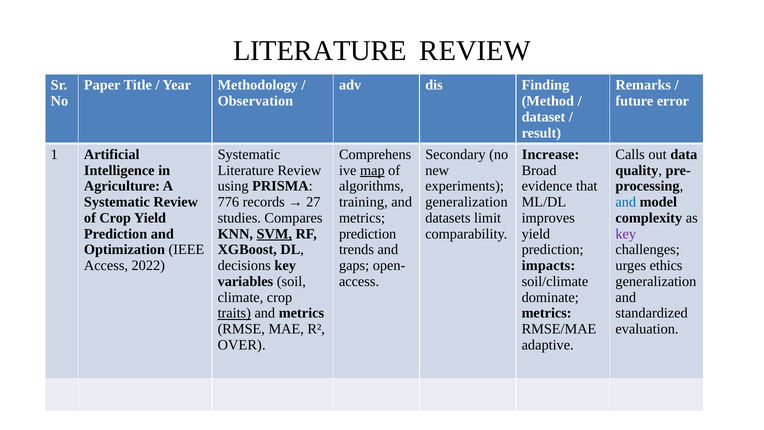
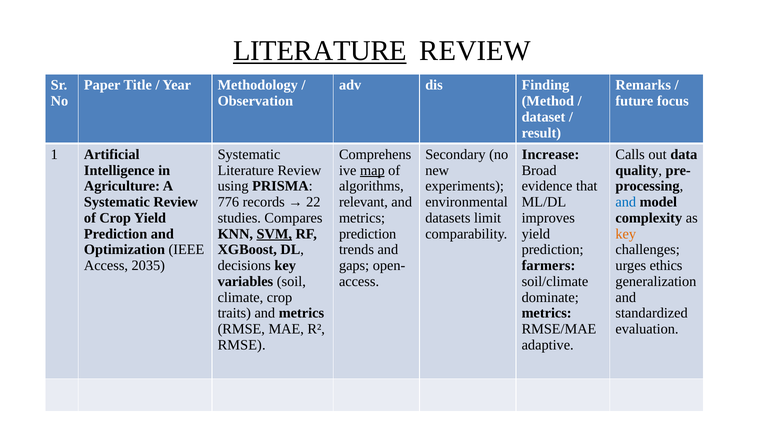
LITERATURE underline: none -> present (320, 51)
error: error -> focus (673, 101)
27: 27 -> 22 (313, 202)
training: training -> relevant (363, 202)
generalization: generalization -> environmental (467, 202)
key colour: purple -> orange (626, 234)
2022: 2022 -> 2035 (148, 265)
impacts: impacts -> farmers (548, 265)
traits underline: present -> none (234, 313)
OVER: OVER -> RMSE (242, 345)
